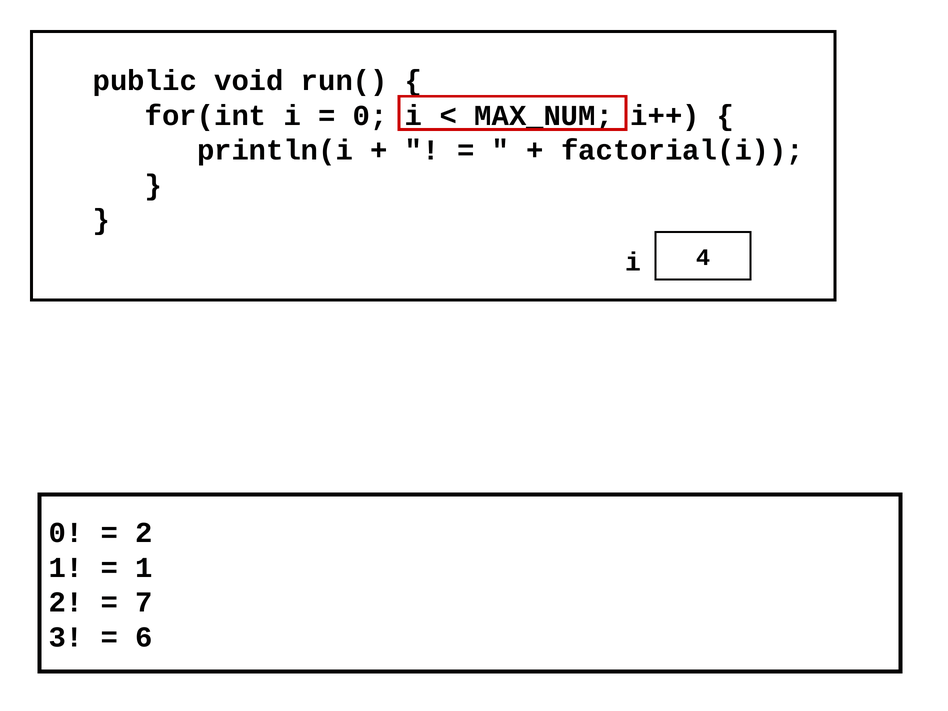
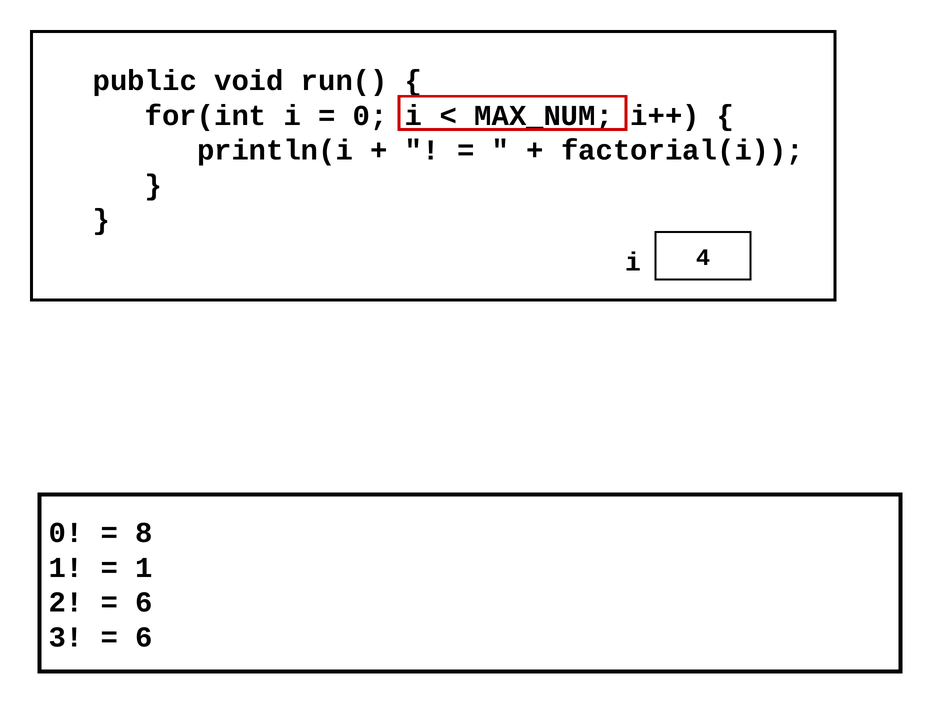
2: 2 -> 8 (144, 533)
7: 7 -> 6 (144, 602)
